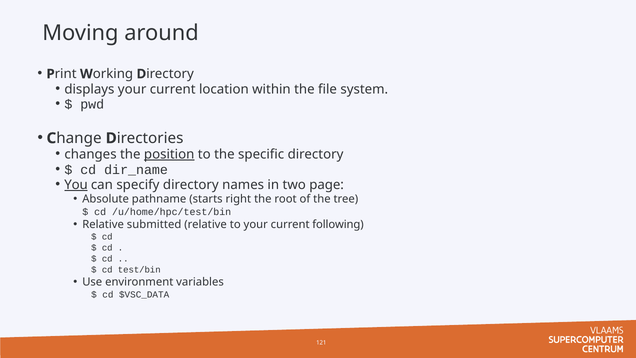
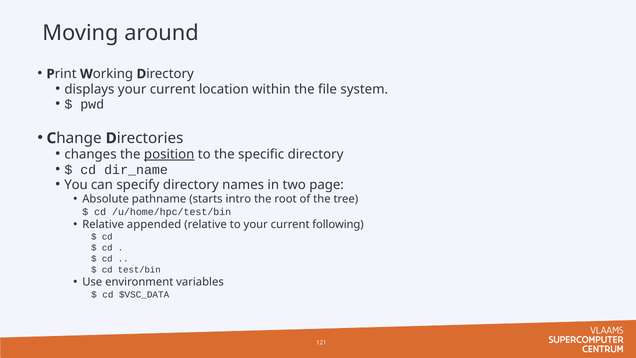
You underline: present -> none (76, 185)
right: right -> intro (238, 199)
submitted: submitted -> appended (154, 224)
